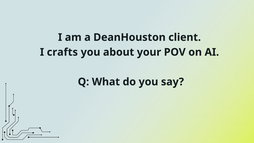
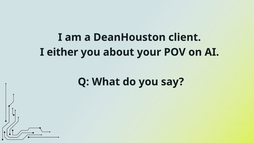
crafts: crafts -> either (62, 52)
